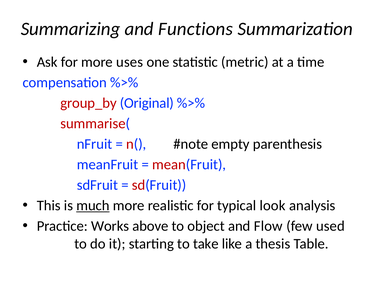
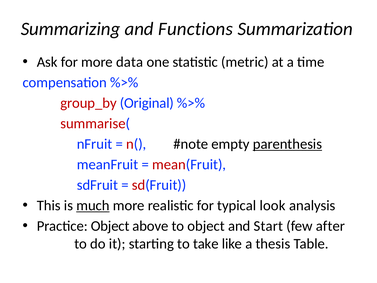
uses: uses -> data (130, 62)
parenthesis underline: none -> present (287, 144)
Practice Works: Works -> Object (110, 226)
Flow: Flow -> Start (268, 226)
used: used -> after (330, 226)
